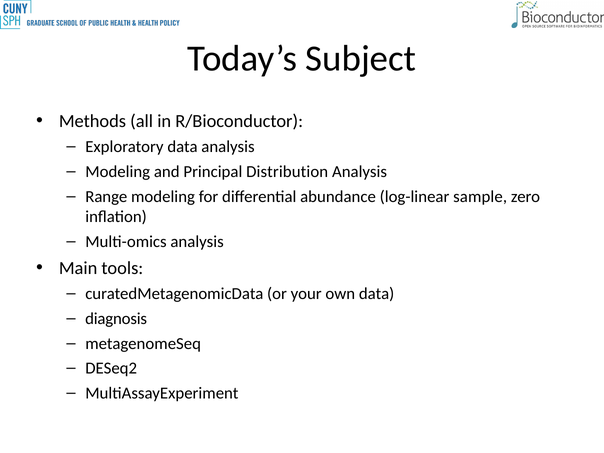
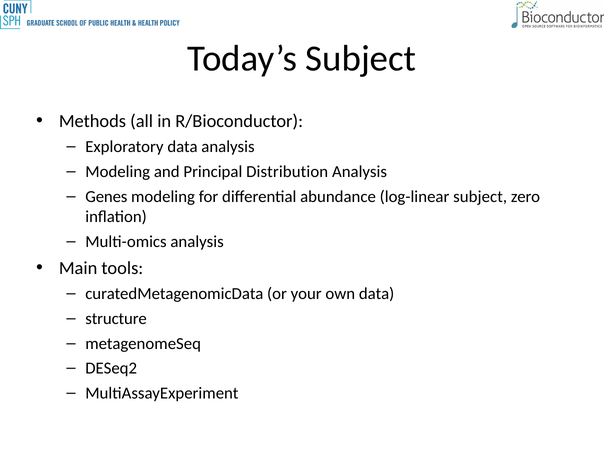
Range: Range -> Genes (106, 197)
log-linear sample: sample -> subject (480, 197)
diagnosis: diagnosis -> structure (116, 319)
